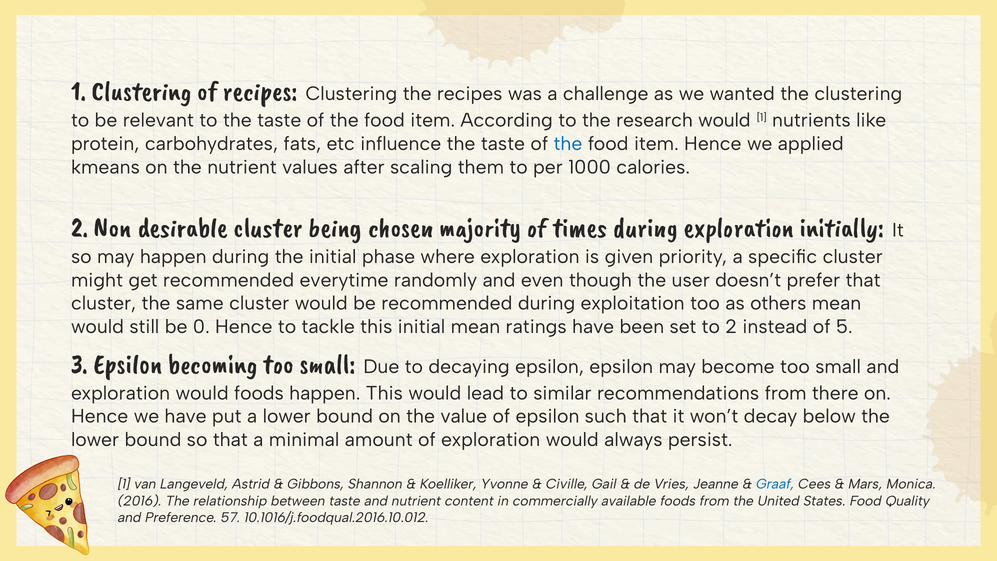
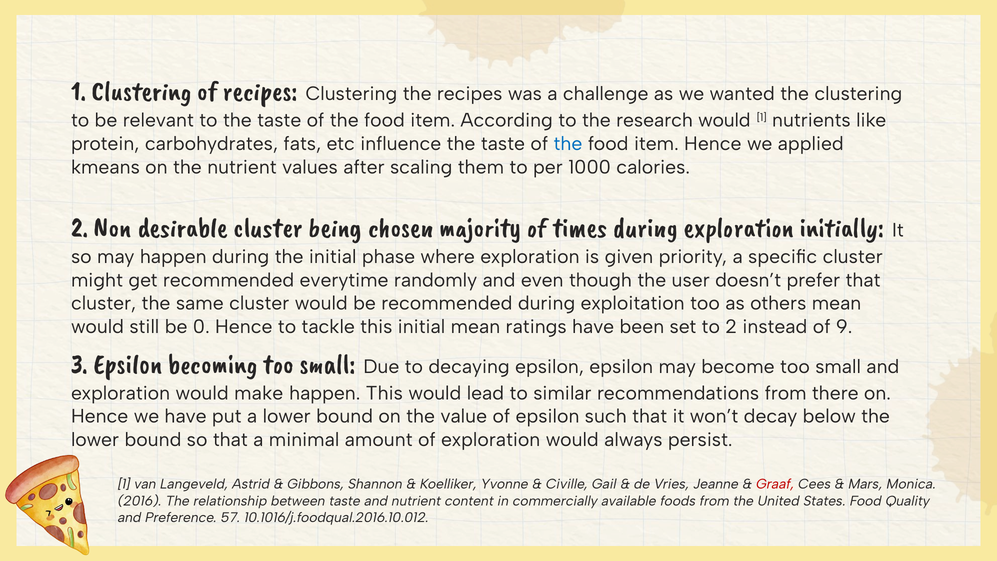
5: 5 -> 9 (844, 327)
would foods: foods -> make (259, 393)
Graaf colour: blue -> red (775, 484)
